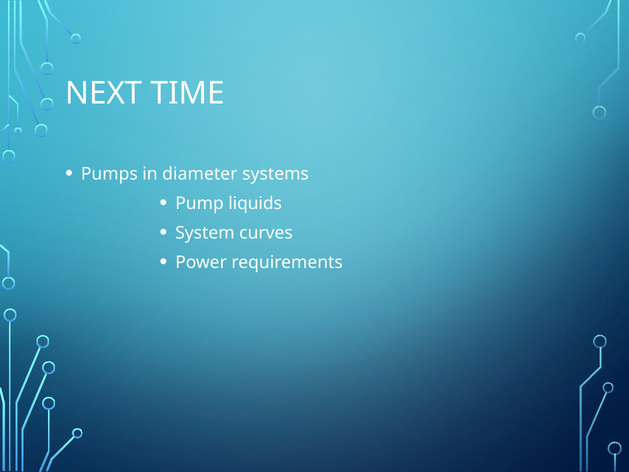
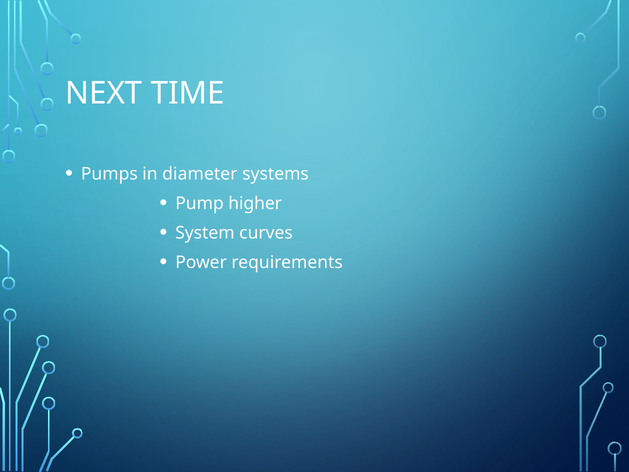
liquids: liquids -> higher (255, 203)
